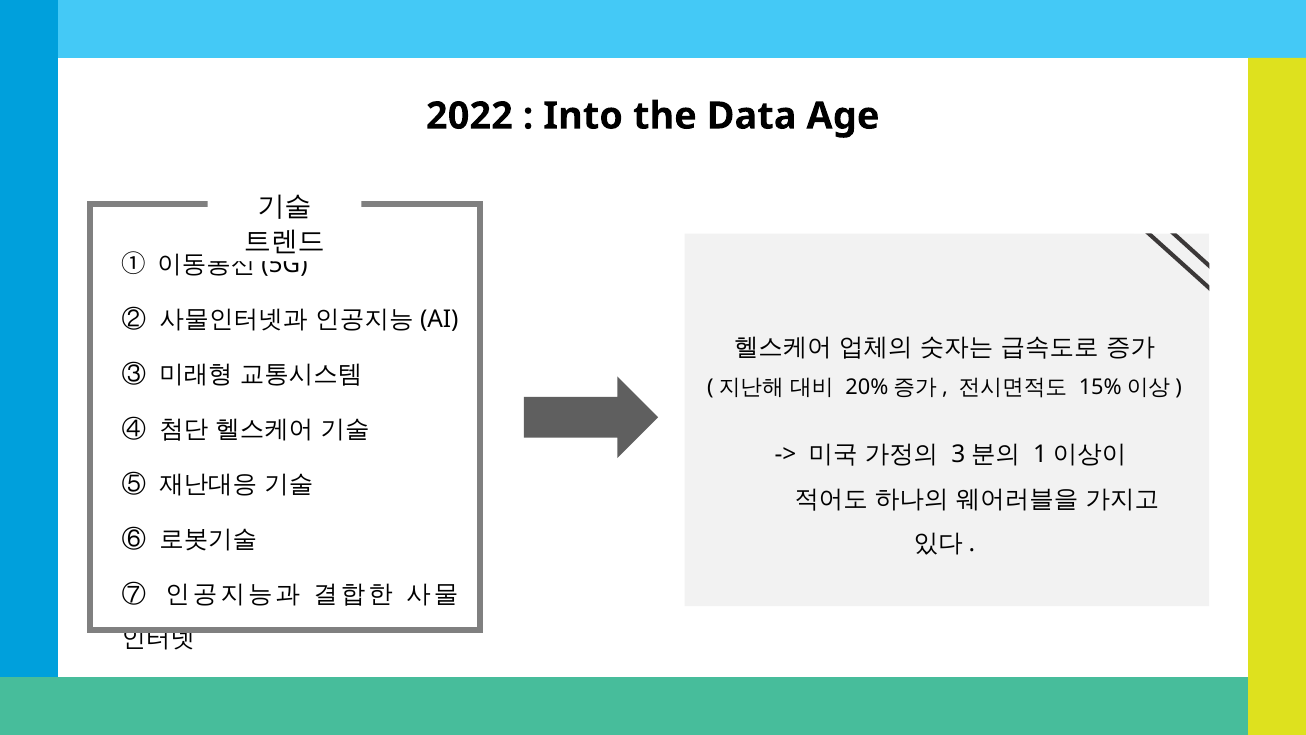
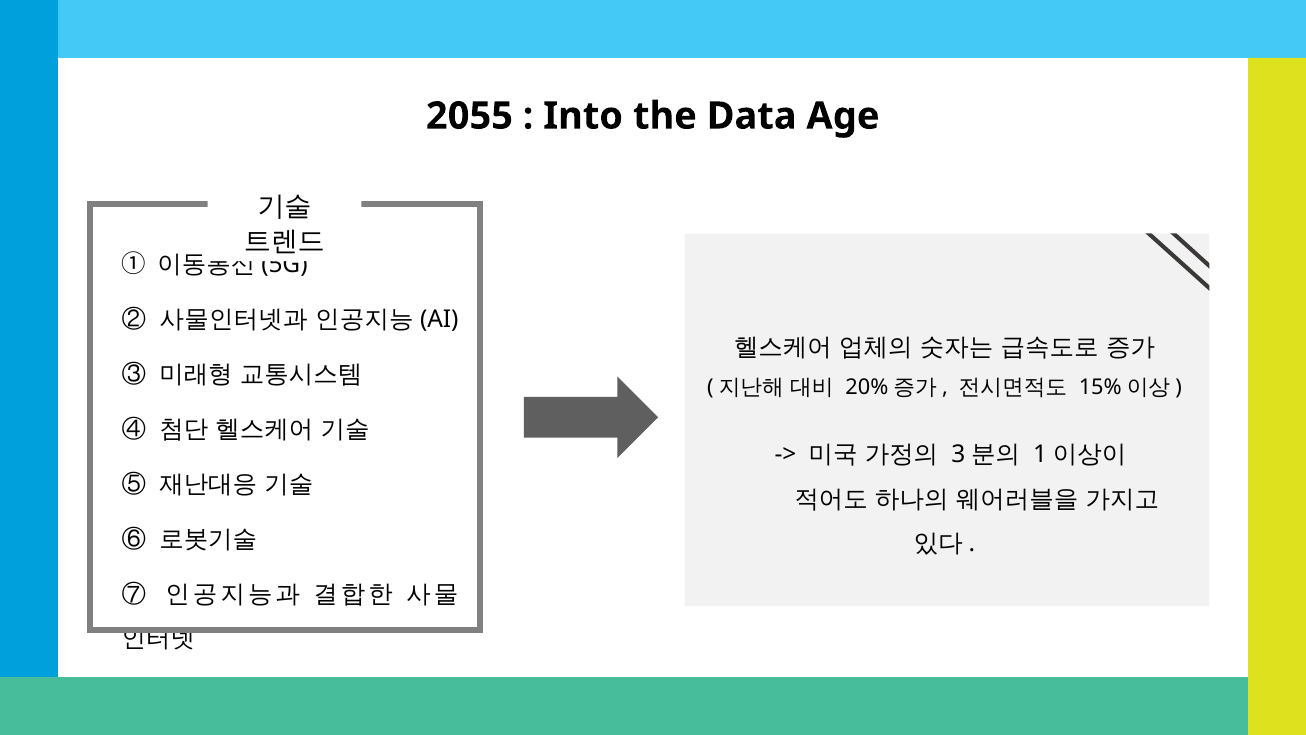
2022: 2022 -> 2055 (469, 116)
